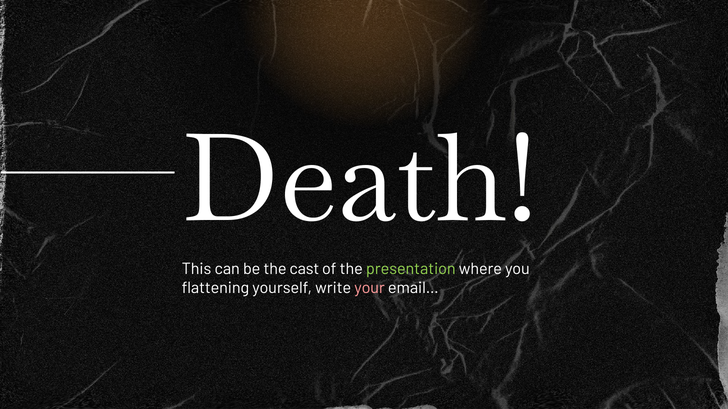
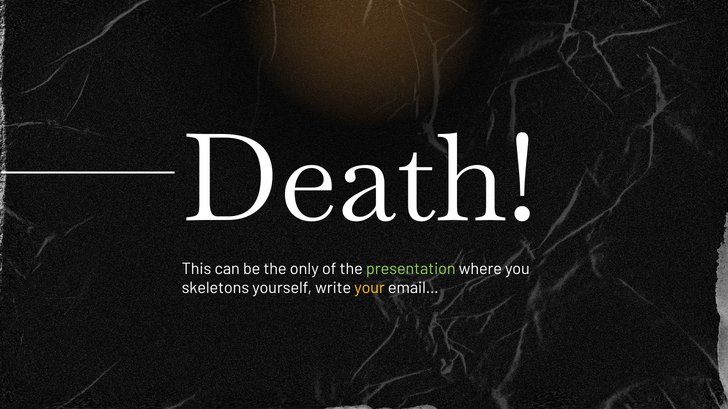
cast: cast -> only (304, 269)
flattening: flattening -> skeletons (215, 288)
your colour: pink -> yellow (370, 288)
